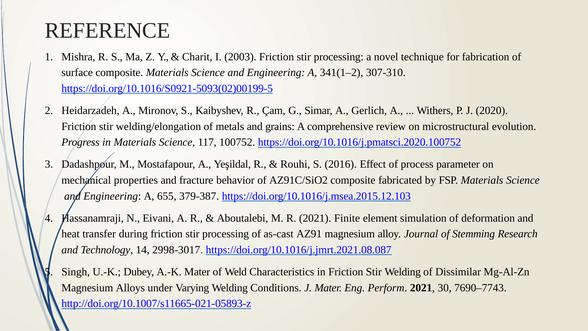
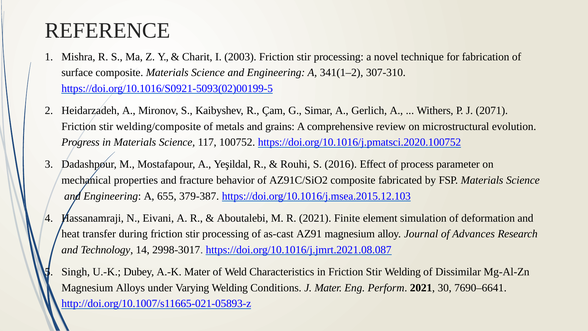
2020: 2020 -> 2071 (492, 110)
welding/elongation: welding/elongation -> welding/composite (158, 126)
Stemming: Stemming -> Advances (474, 234)
7690–7743: 7690–7743 -> 7690–6641 (480, 288)
